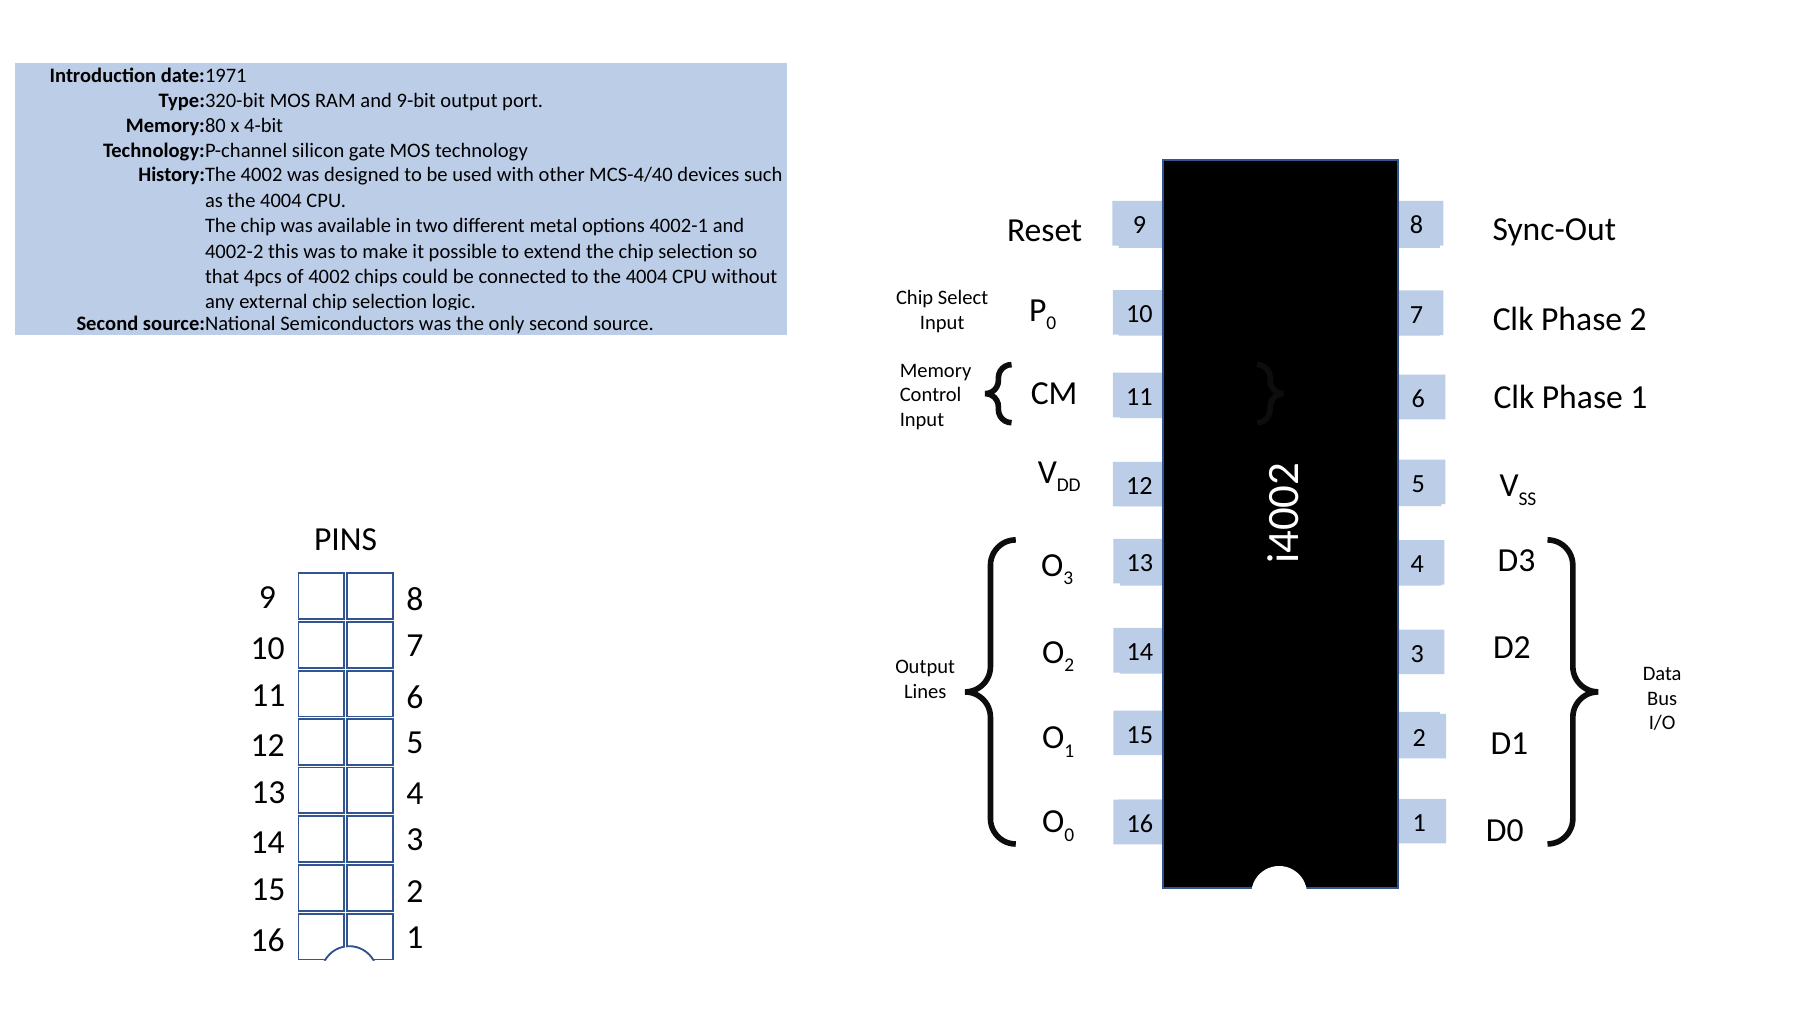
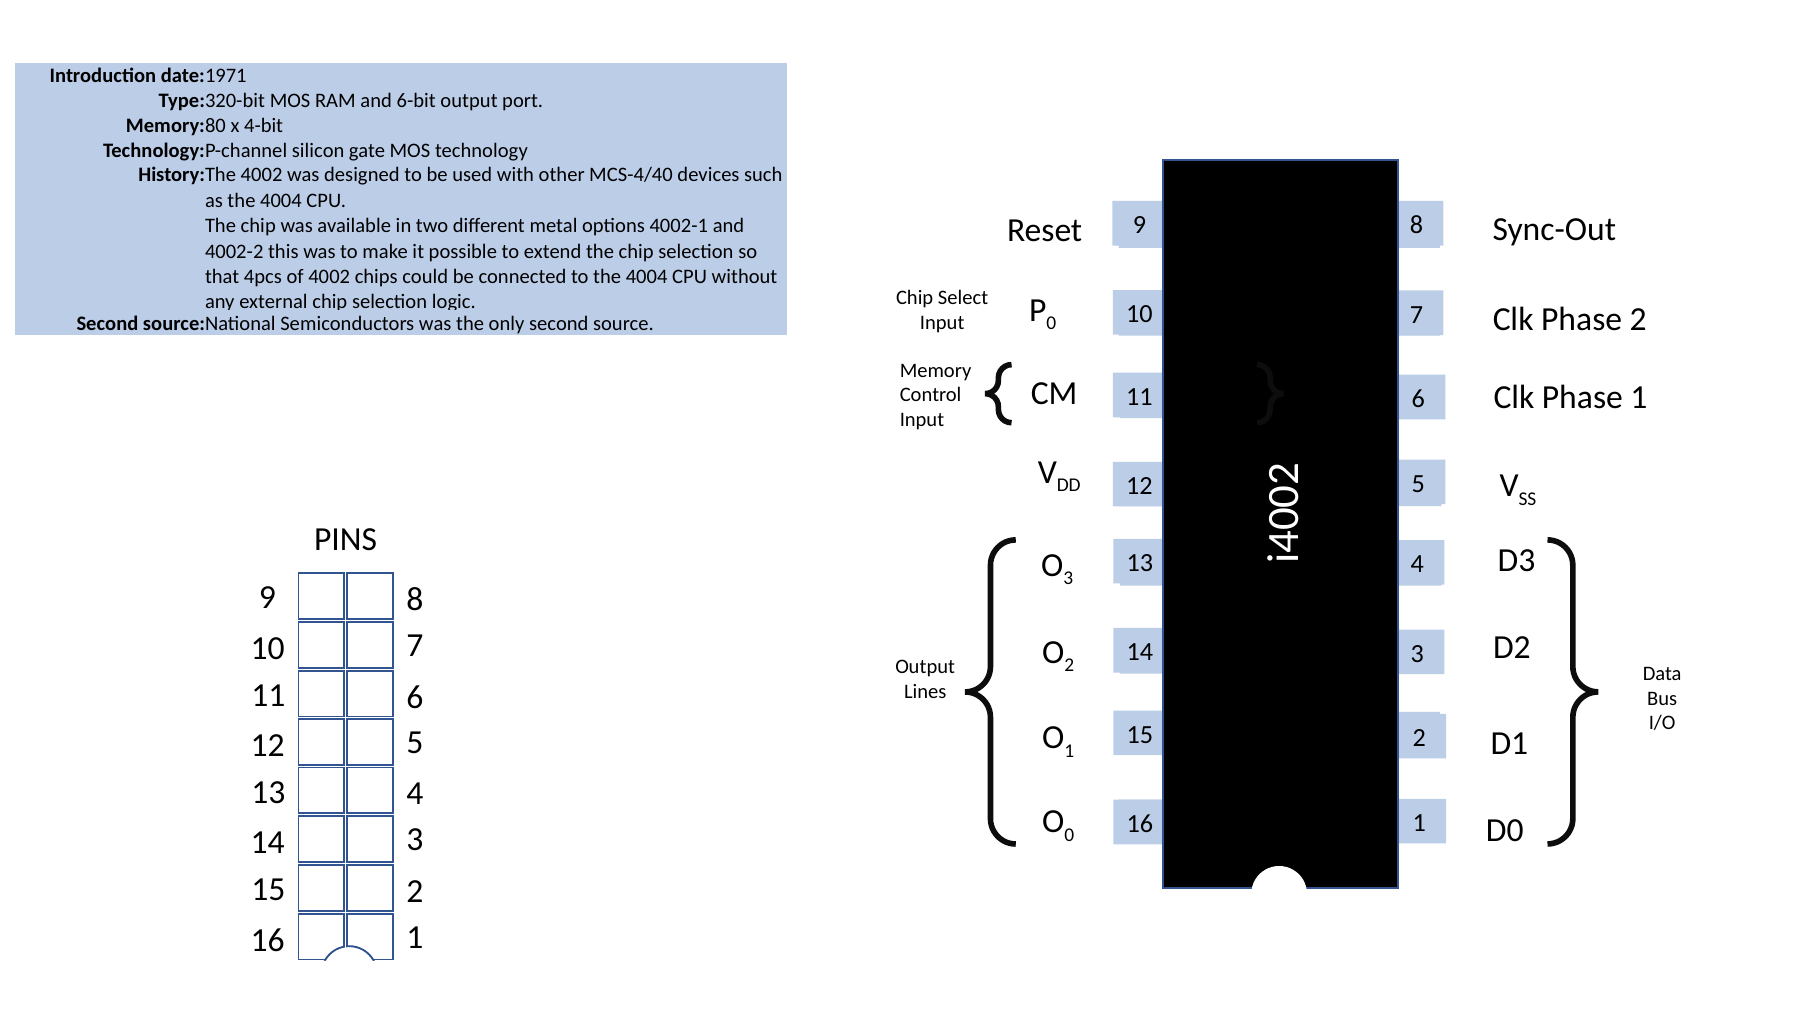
9-bit: 9-bit -> 6-bit (416, 101)
